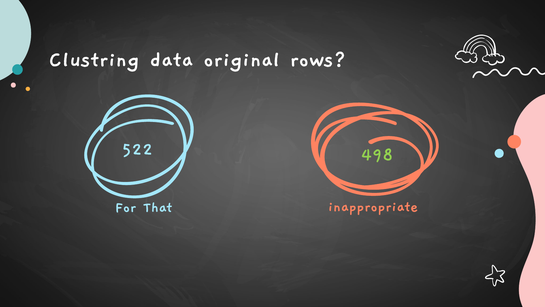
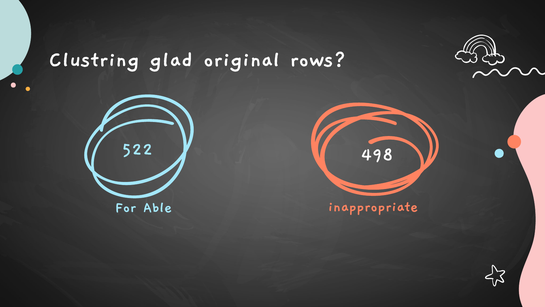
data: data -> glad (171, 58)
498 colour: light green -> white (377, 153)
That: That -> Able (158, 206)
